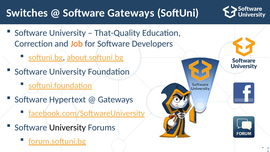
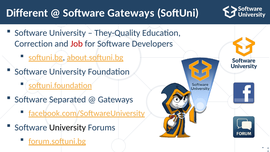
Switches: Switches -> Different (27, 13)
That-Quality: That-Quality -> They-Quality (117, 33)
Job colour: orange -> red (77, 44)
Hypertext: Hypertext -> Separated (68, 99)
